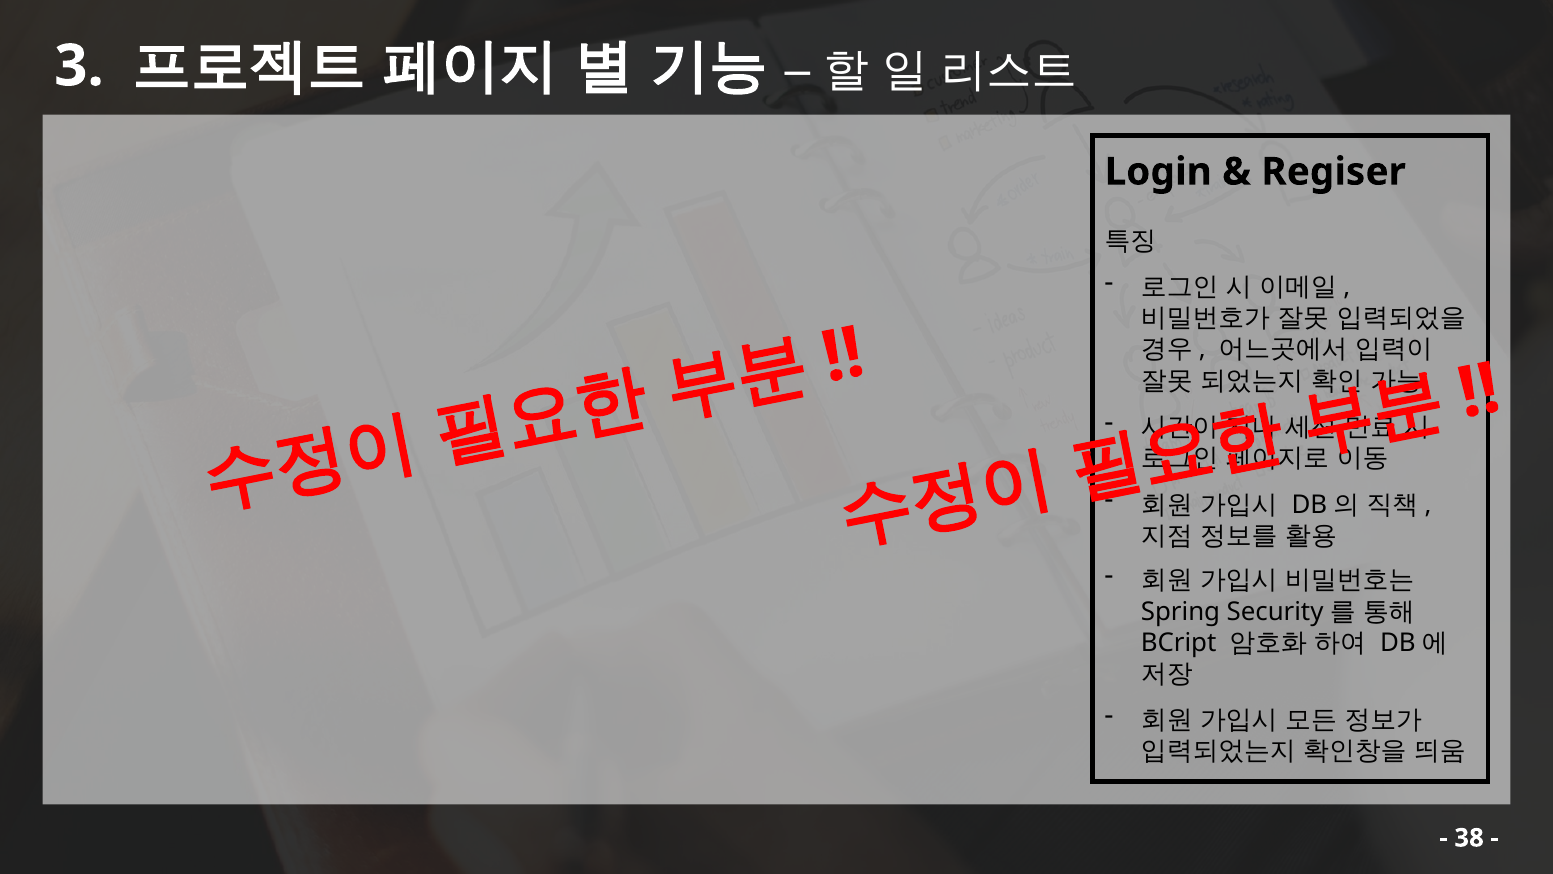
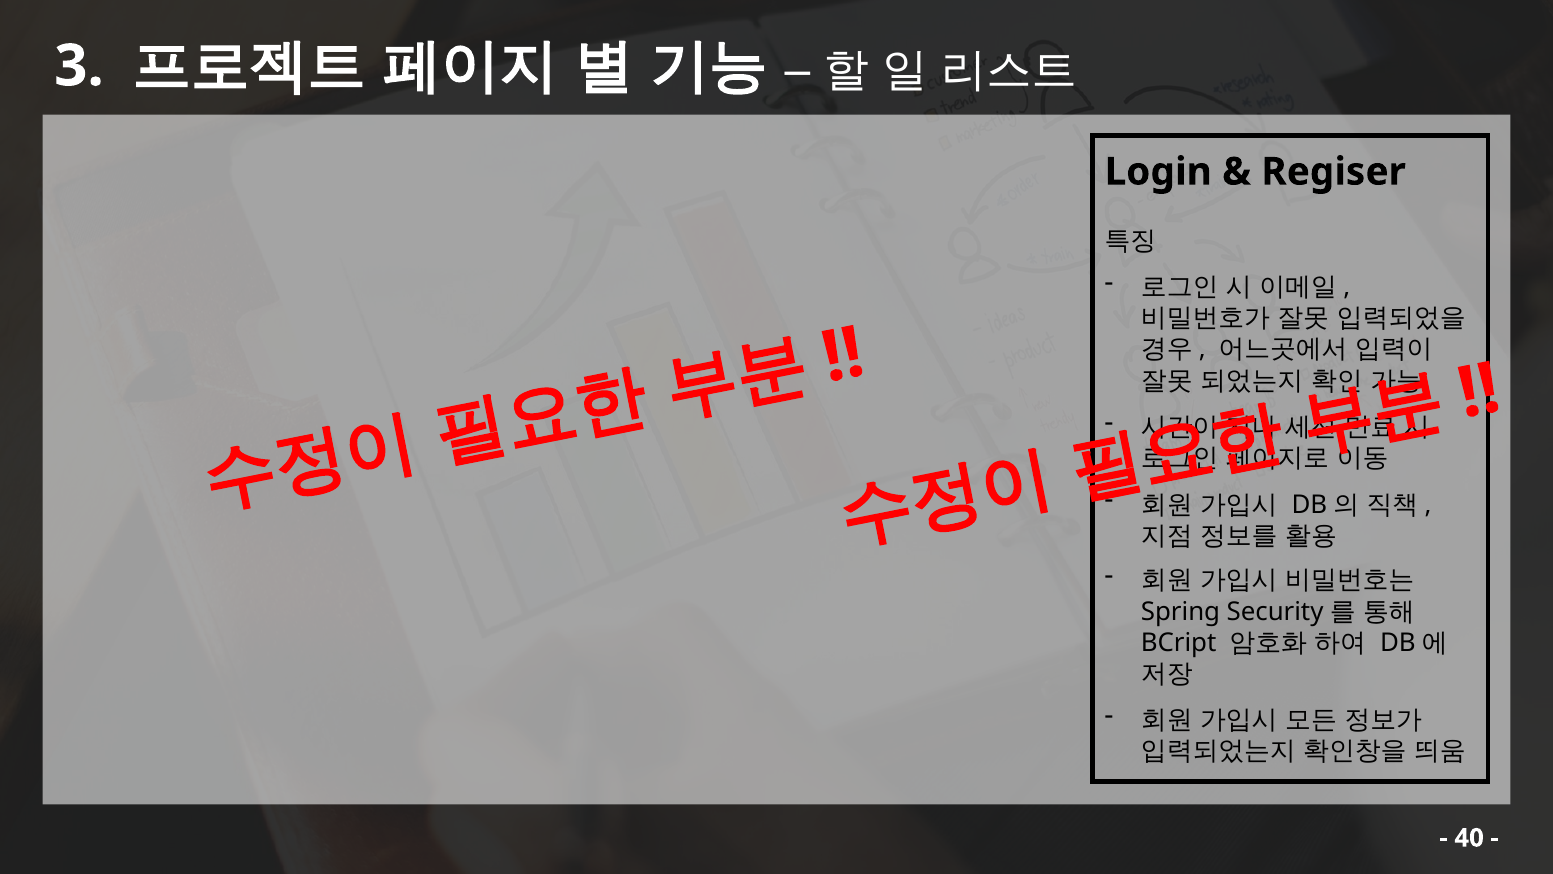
38: 38 -> 40 (1469, 838)
